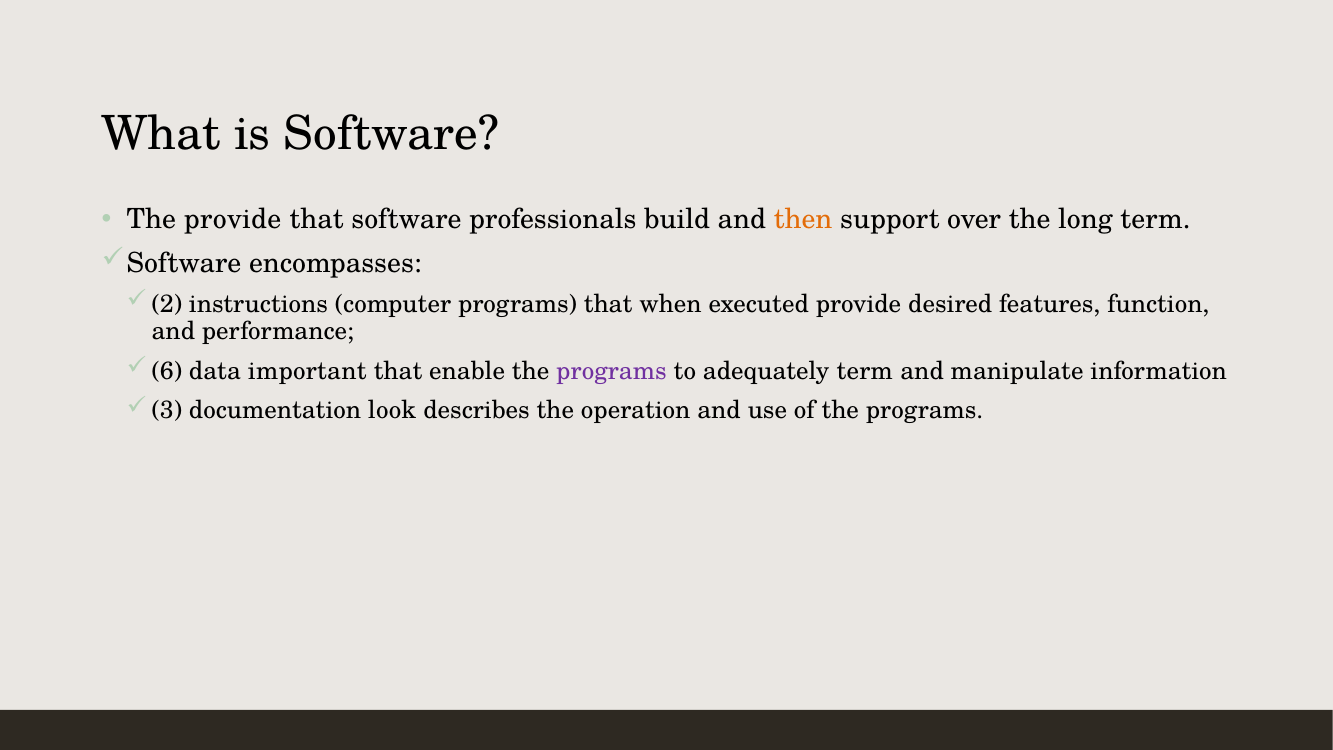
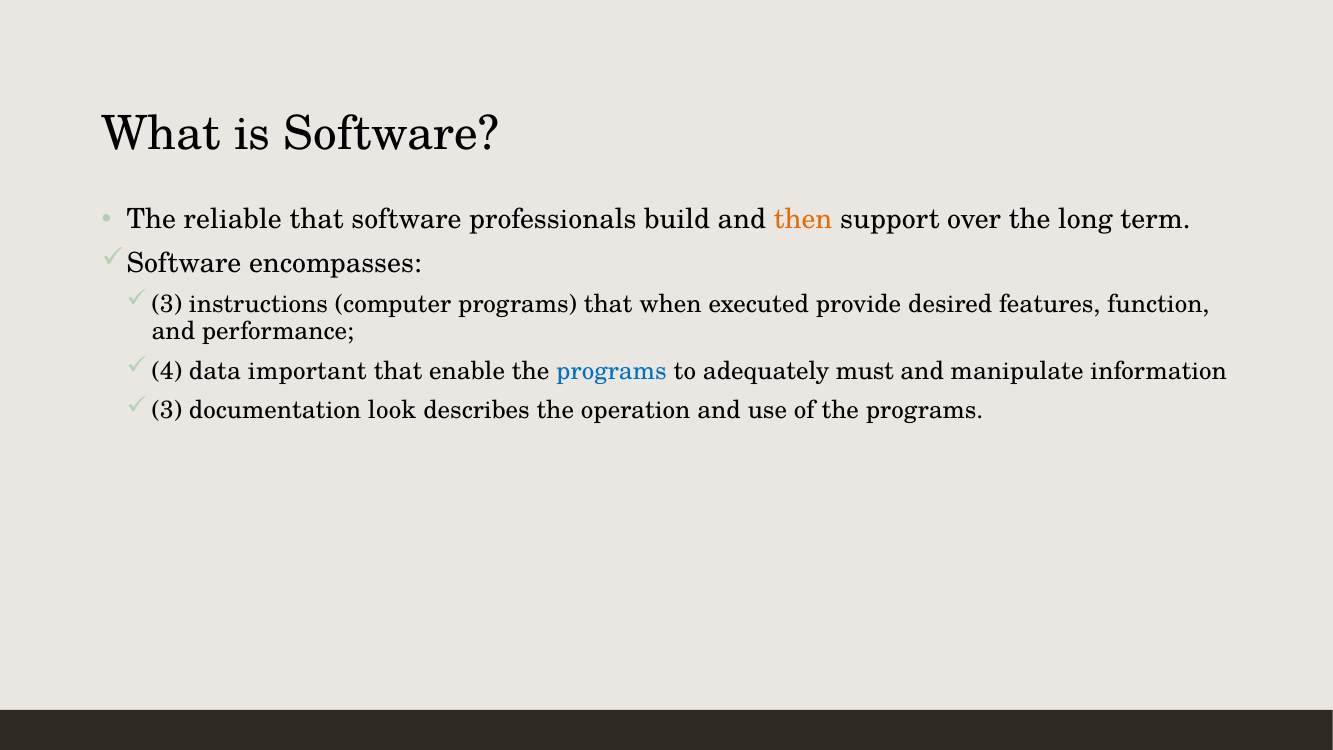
The provide: provide -> reliable (233, 219)
2: 2 -> 3 (167, 304)
6: 6 -> 4 (167, 371)
programs colour: purple -> blue (611, 371)
adequately term: term -> must (865, 371)
